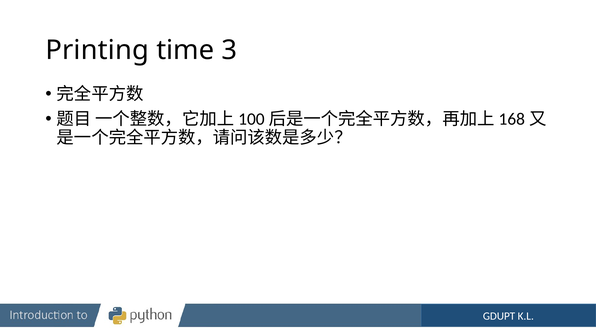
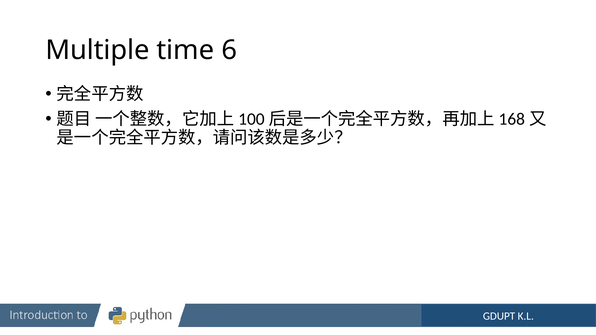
Printing: Printing -> Multiple (97, 50)
3: 3 -> 6 (229, 50)
